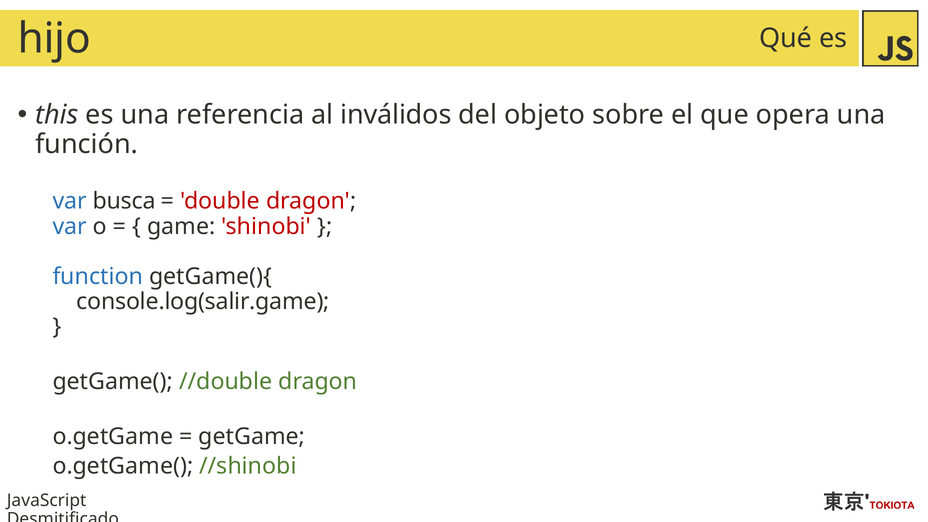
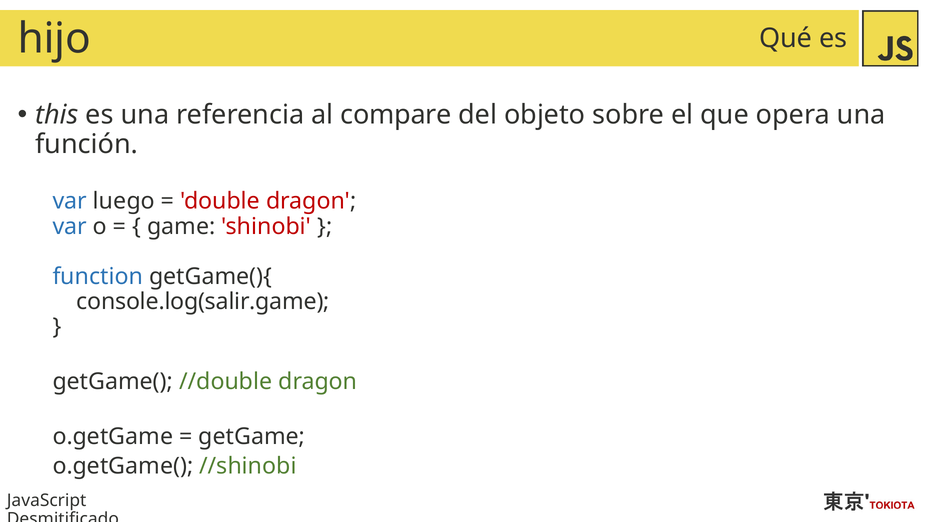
inválidos: inválidos -> compare (396, 115)
busca: busca -> luego (124, 201)
